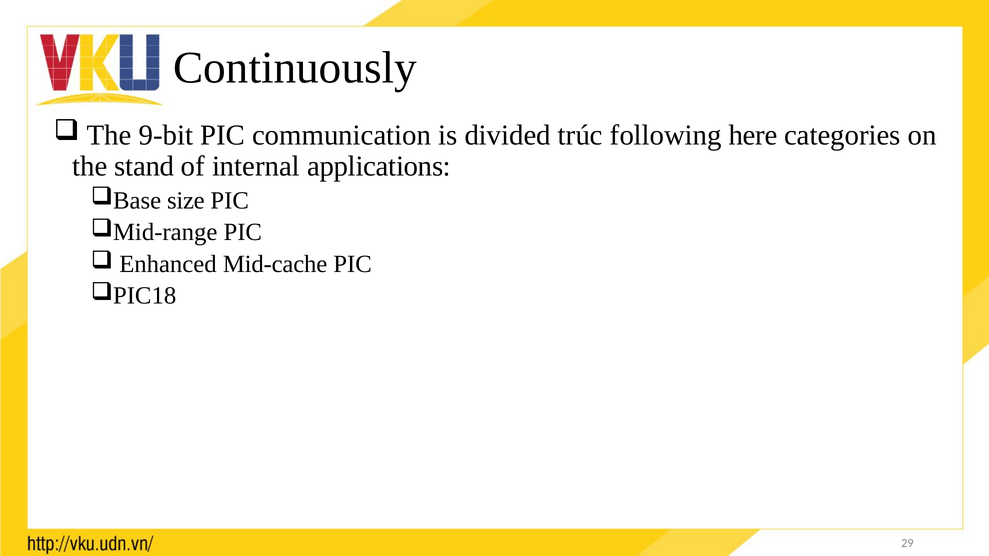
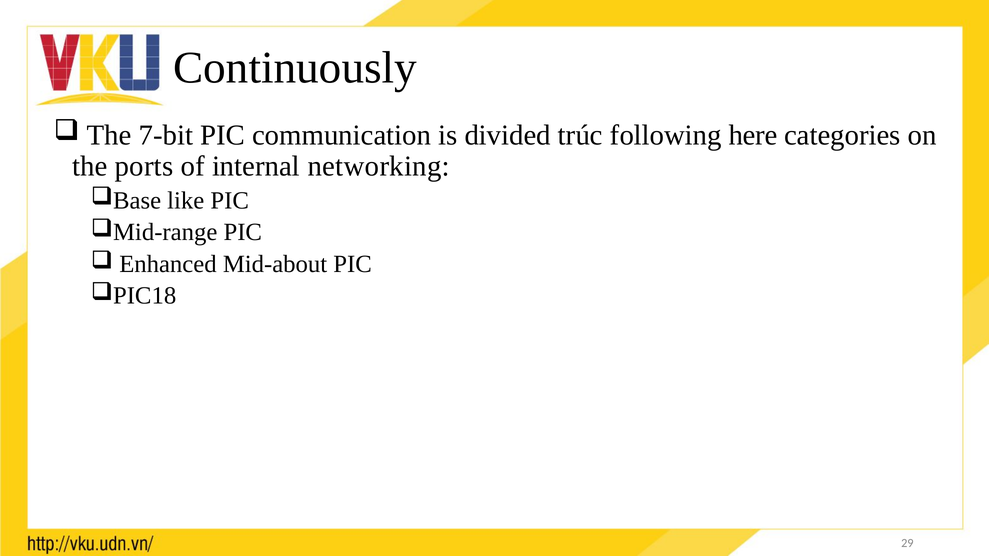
9-bit: 9-bit -> 7-bit (166, 135)
stand: stand -> ports (144, 166)
applications: applications -> networking (379, 166)
size: size -> like (186, 200)
Mid-cache: Mid-cache -> Mid-about (275, 264)
